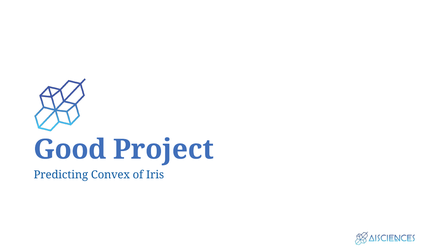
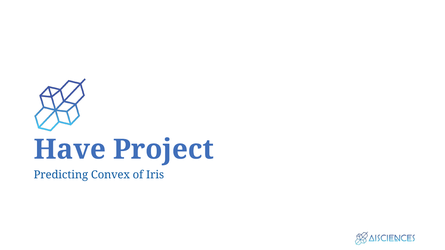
Good: Good -> Have (70, 150)
